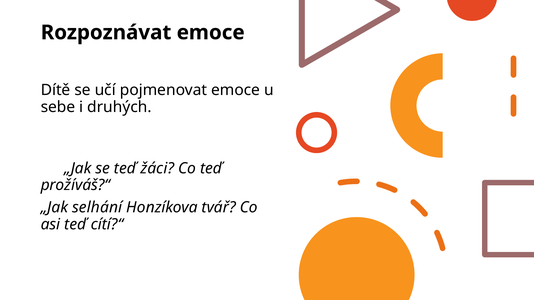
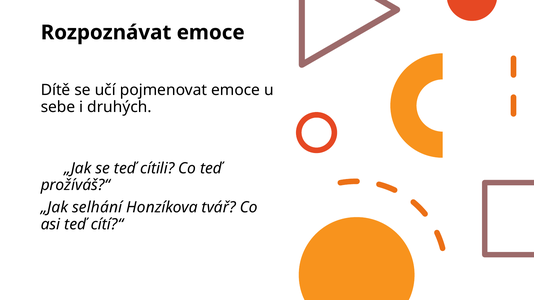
žáci: žáci -> cítili (157, 169)
